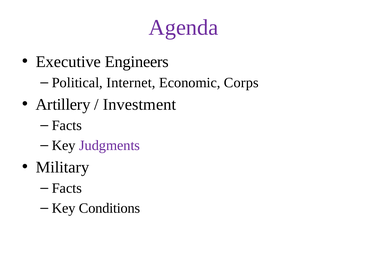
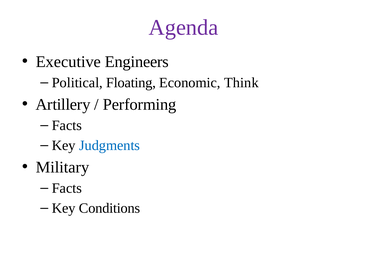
Internet: Internet -> Floating (131, 83)
Corps: Corps -> Think (241, 83)
Investment: Investment -> Performing (140, 105)
Judgments colour: purple -> blue (110, 146)
